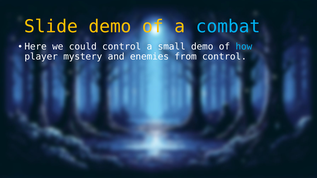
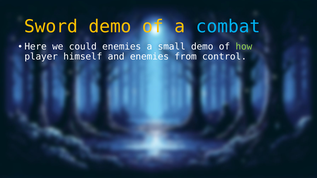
Slide: Slide -> Sword (51, 27)
could control: control -> enemies (122, 47)
how colour: light blue -> light green (244, 47)
mystery: mystery -> himself (83, 57)
